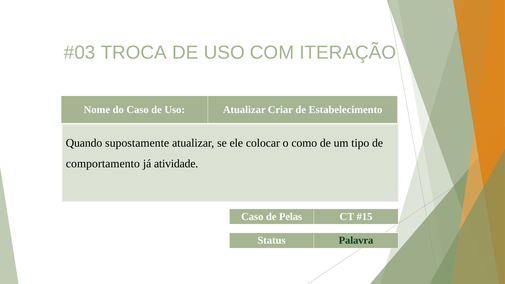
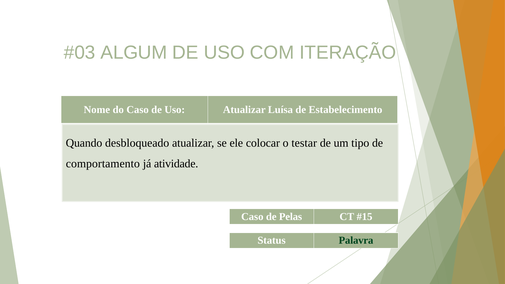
TROCA: TROCA -> ALGUM (134, 53)
Criar: Criar -> Luísa (280, 110)
supostamente: supostamente -> desbloqueado (137, 143)
como: como -> testar (304, 143)
